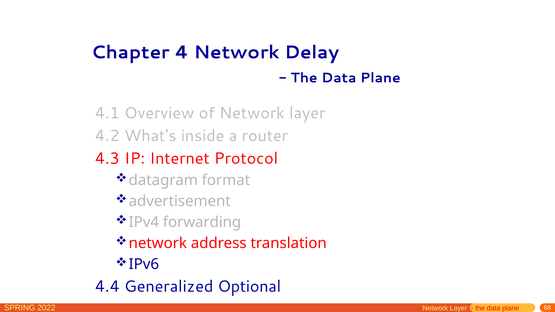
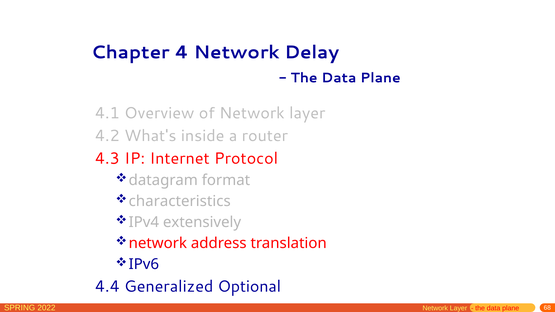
advertisement: advertisement -> characteristics (180, 201)
forwarding: forwarding -> extensively (202, 222)
